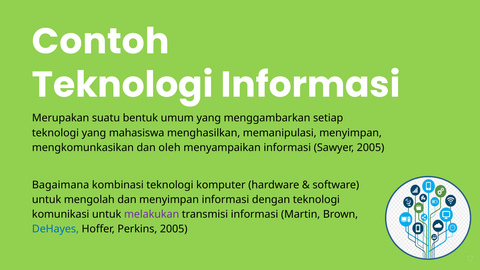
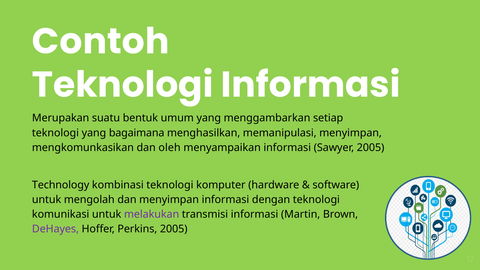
mahasiswa: mahasiswa -> bagaimana (137, 133)
Bagaimana: Bagaimana -> Technology (61, 185)
DeHayes colour: blue -> purple (55, 229)
